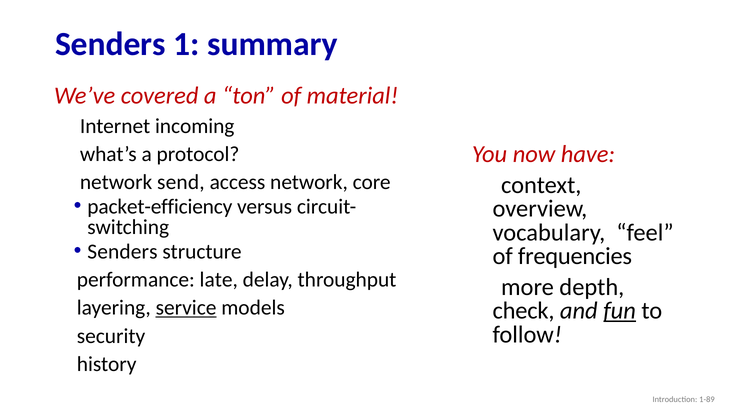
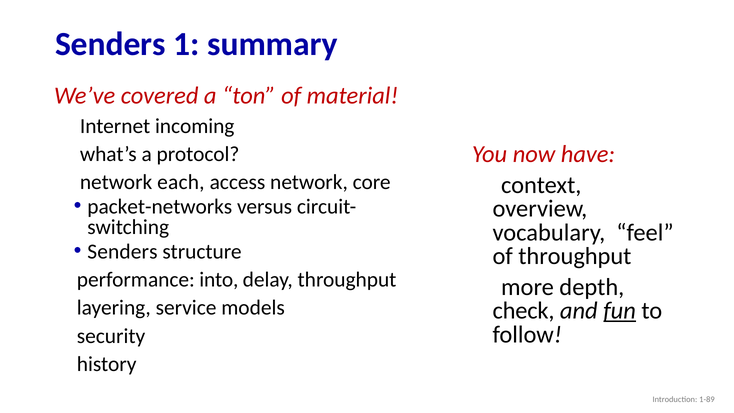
send: send -> each (181, 182)
packet-efficiency: packet-efficiency -> packet-networks (160, 207)
of frequencies: frequencies -> throughput (575, 256)
late: late -> into (219, 280)
service underline: present -> none (186, 308)
